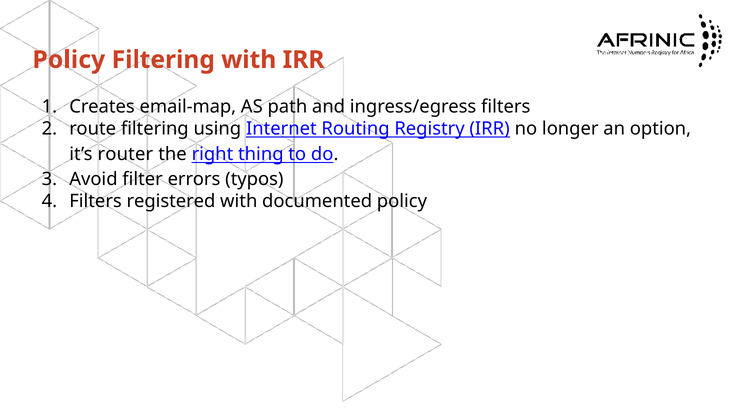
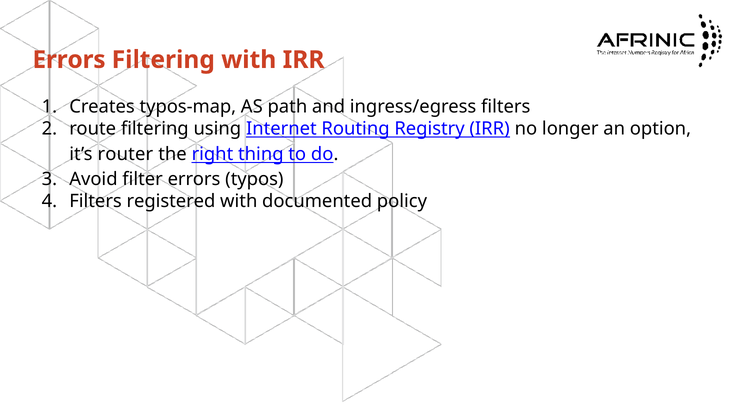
Policy: Policy -> Errors (69, 60)
email-map: email-map -> typos-map (188, 107)
